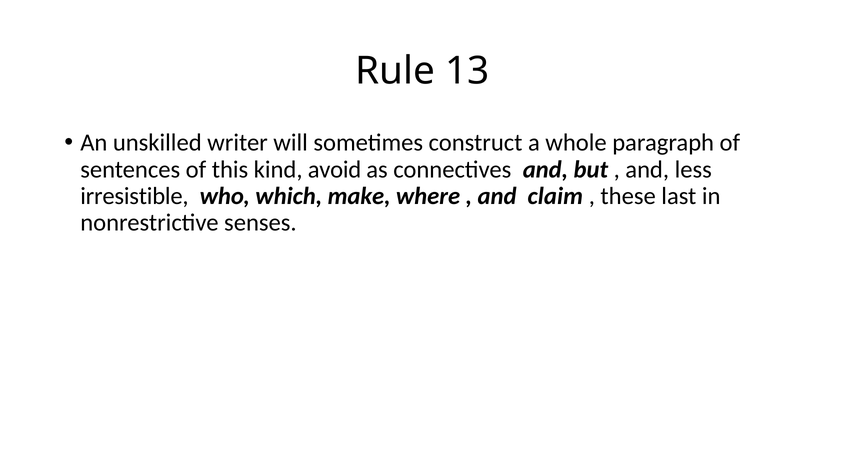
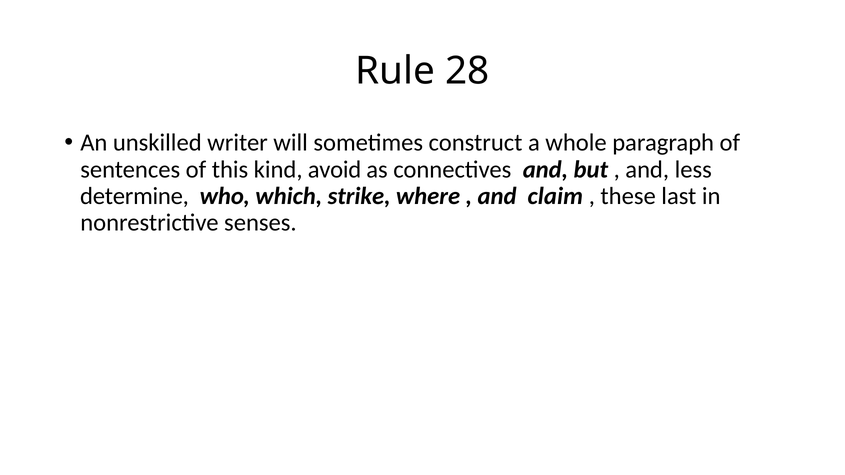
13: 13 -> 28 (467, 71)
irresistible: irresistible -> determine (134, 196)
make: make -> strike (359, 196)
